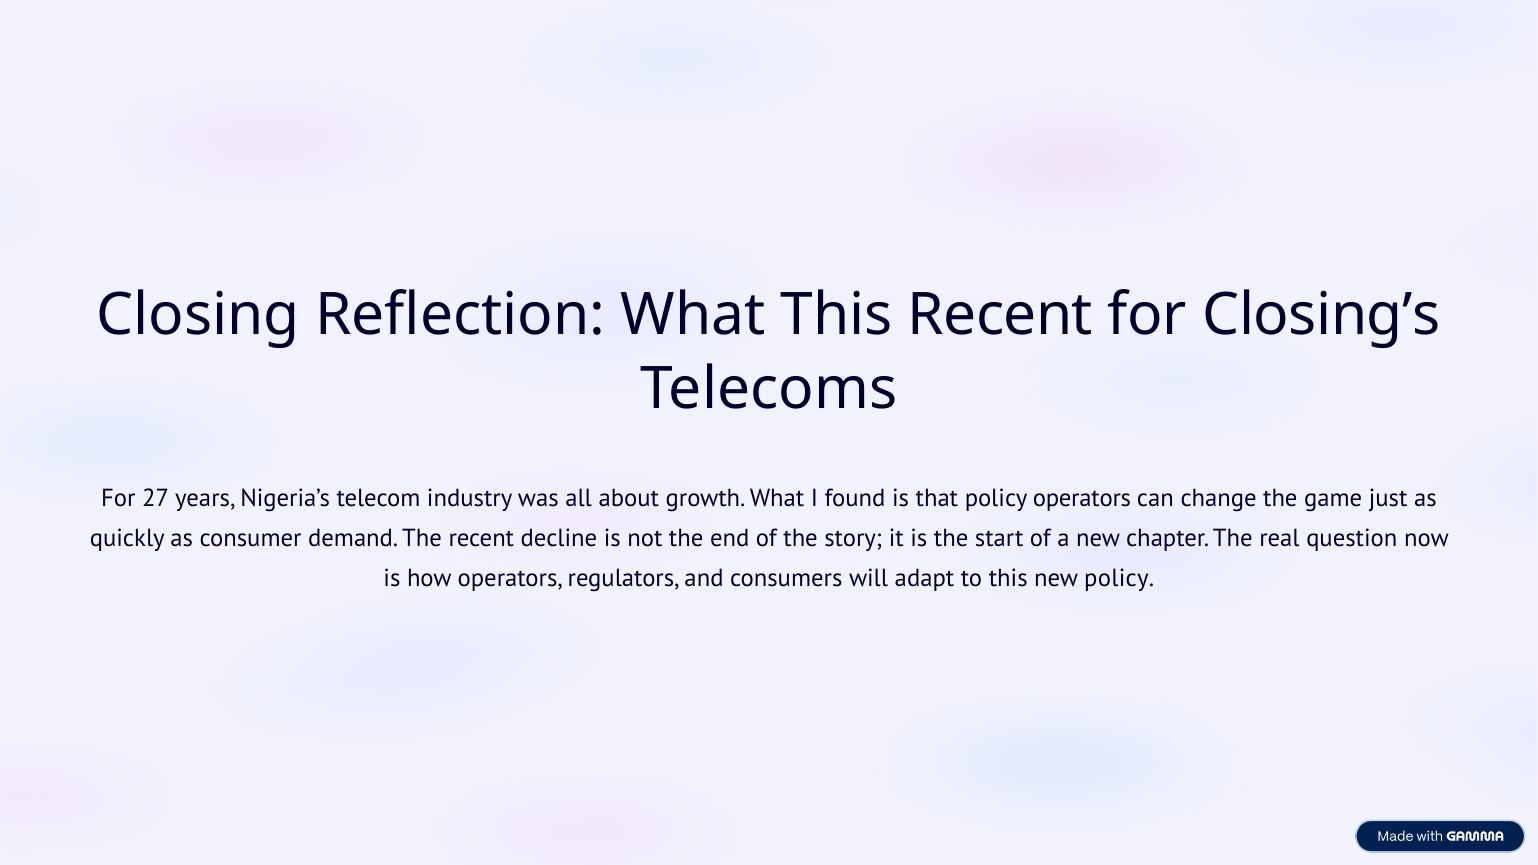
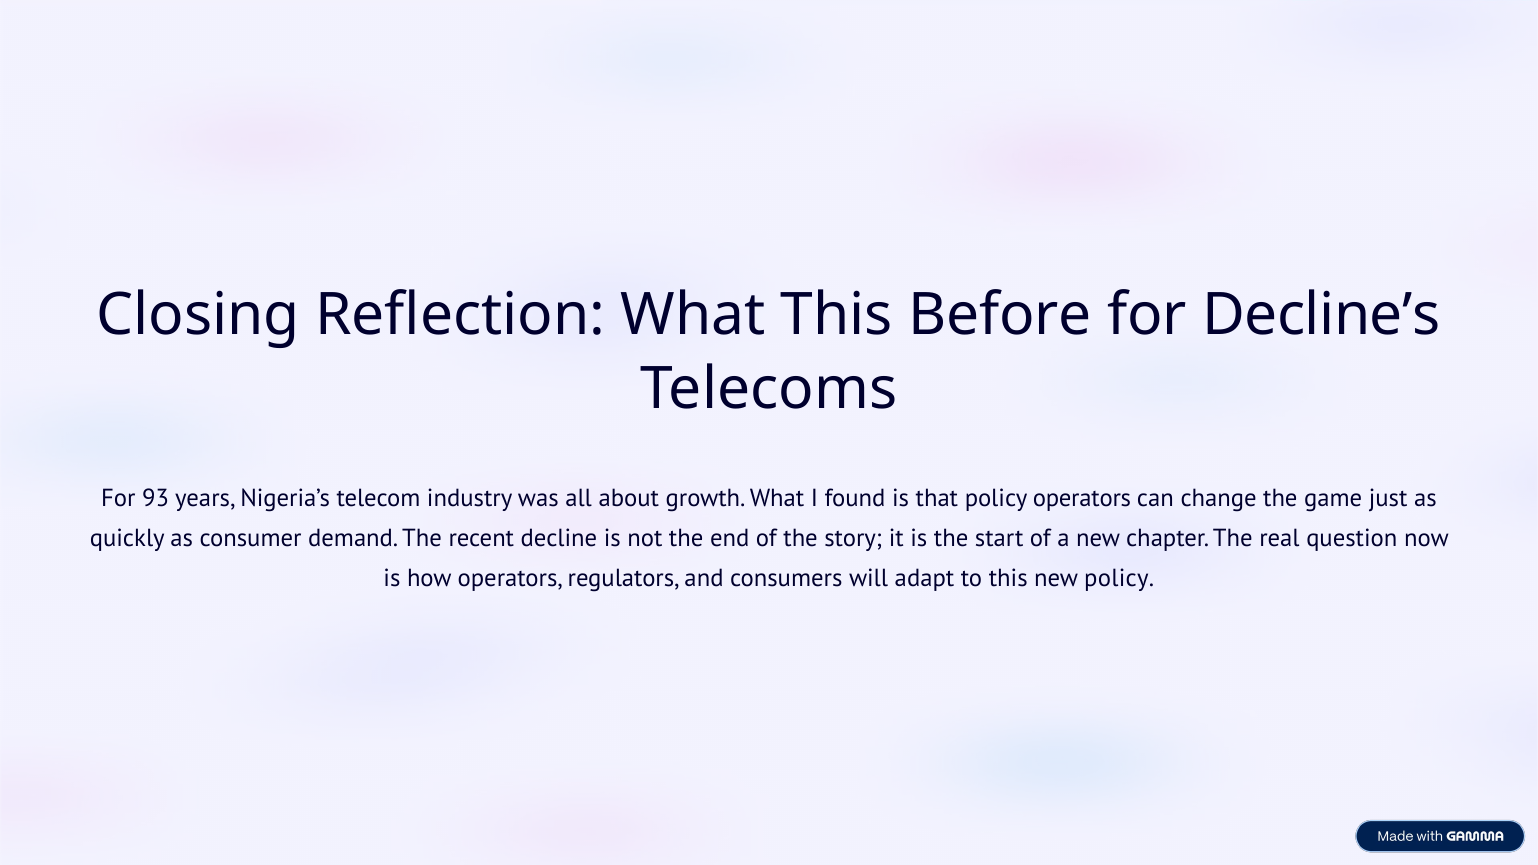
This Recent: Recent -> Before (1000, 315)
Closing’s: Closing’s -> Decline’s (1321, 315)
27: 27 -> 93 (156, 498)
